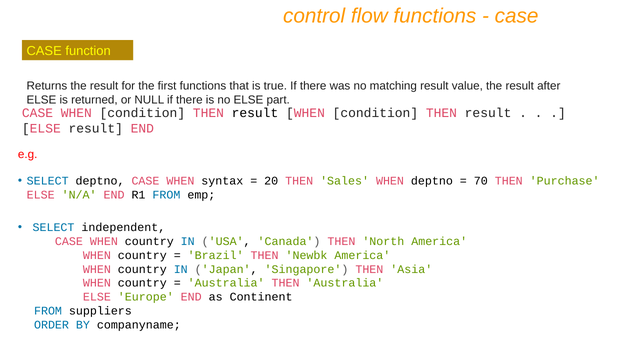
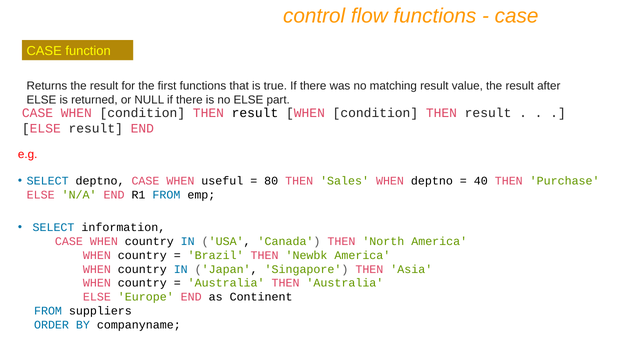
syntax: syntax -> useful (222, 181)
20: 20 -> 80 (271, 181)
70: 70 -> 40 (481, 181)
independent: independent -> information (123, 227)
